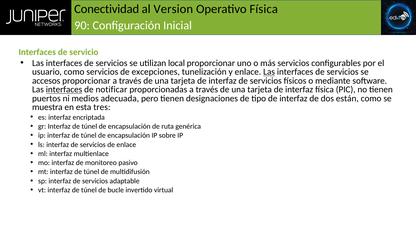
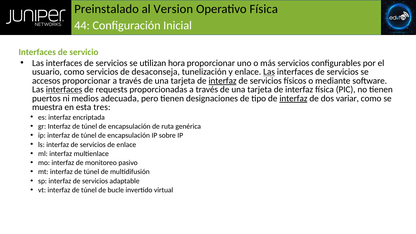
Conectividad: Conectividad -> Preinstalado (107, 9)
90: 90 -> 44 (82, 25)
local: local -> hora (177, 63)
excepciones: excepciones -> desaconseja (156, 72)
interfaz underline: none -> present (223, 81)
notificar: notificar -> requests (112, 90)
interfaz underline: none -> present (293, 98)
están: están -> variar (347, 98)
